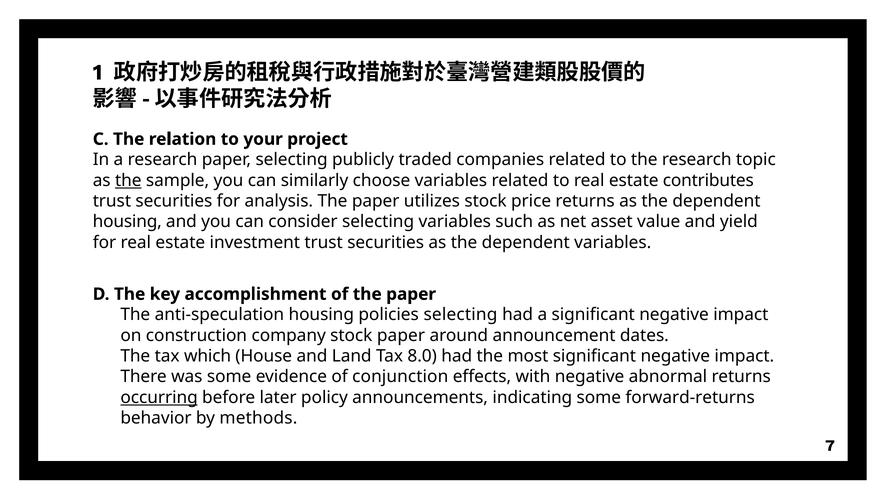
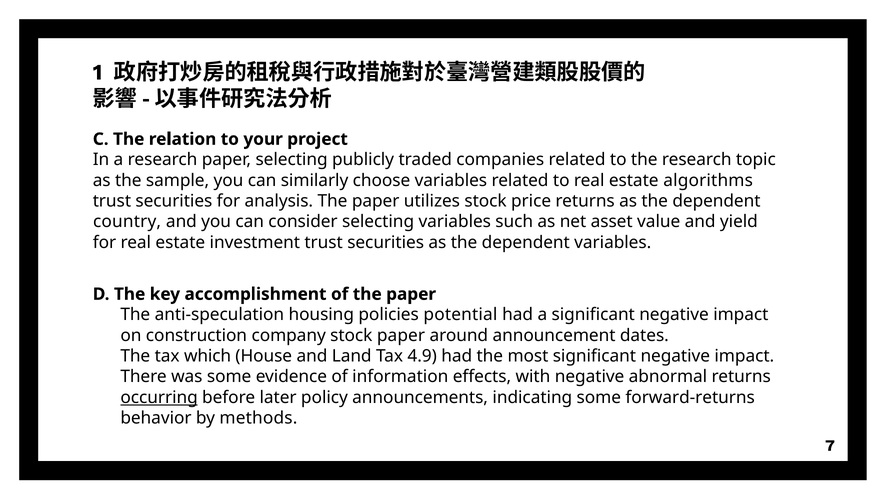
the underline: present -> none (128, 181)
contributes: contributes -> algorithms (708, 181)
housing: housing -> country (127, 222)
policies selecting: selecting -> potential (460, 315)
8.0: 8.0 -> 4.9 (422, 356)
conjunction: conjunction -> information (400, 377)
